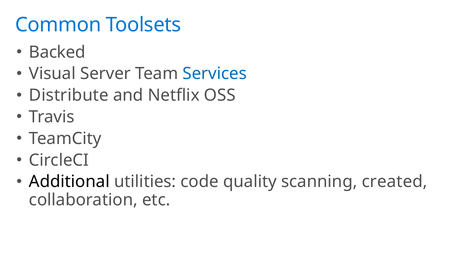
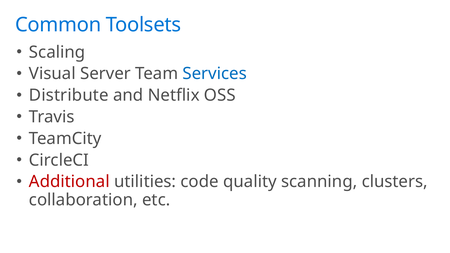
Backed: Backed -> Scaling (57, 52)
Additional colour: black -> red (69, 182)
created: created -> clusters (395, 182)
